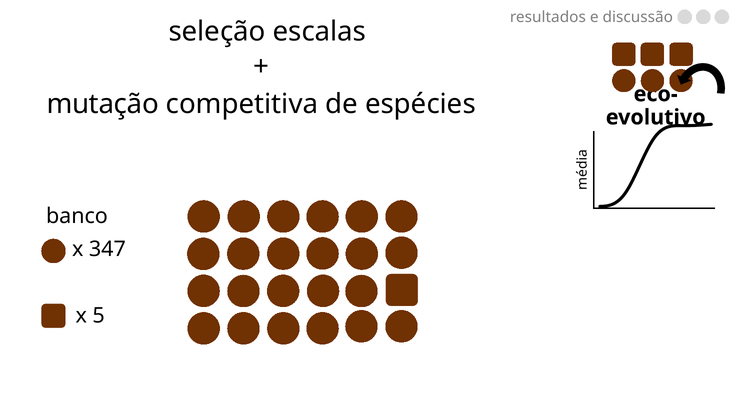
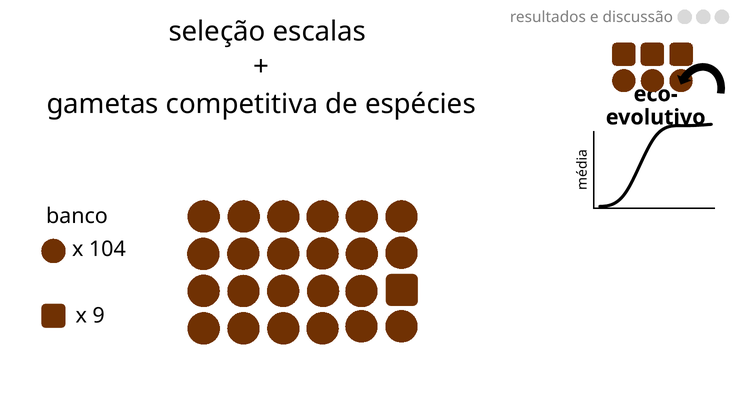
mutação: mutação -> gametas (103, 104)
347: 347 -> 104 (107, 249)
5: 5 -> 9 (99, 316)
